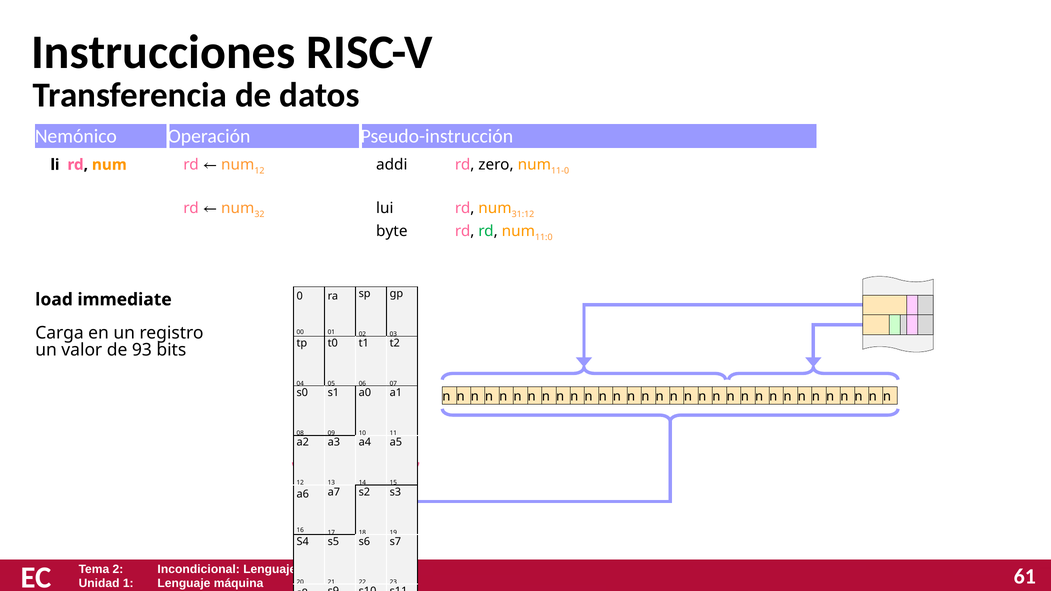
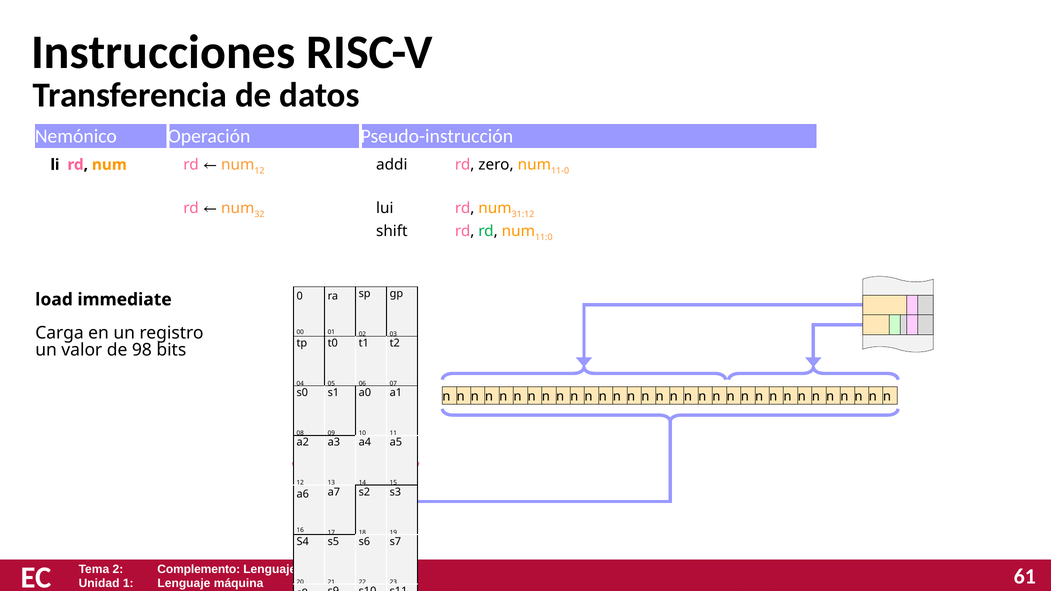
byte: byte -> shift (392, 231)
93: 93 -> 98 (142, 350)
Incondicional: Incondicional -> Complemento (199, 569)
